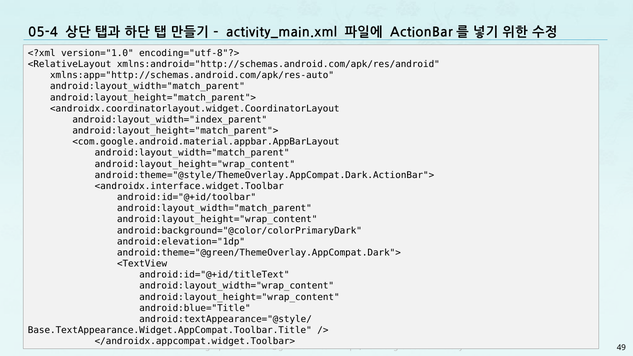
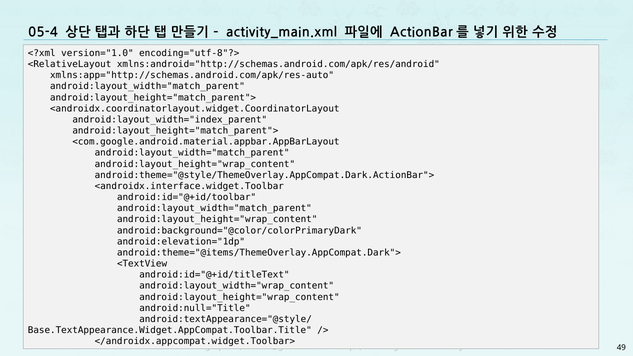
android:theme="@green/ThemeOverlay.AppCompat.Dark">: android:theme="@green/ThemeOverlay.AppCompat.Dark"> -> android:theme="@items/ThemeOverlay.AppCompat.Dark"> (259, 253)
android:blue="Title: android:blue="Title -> android:null="Title (195, 308)
